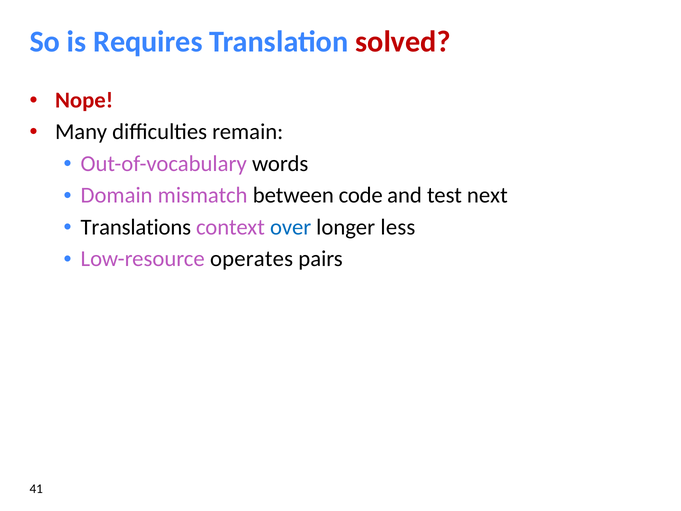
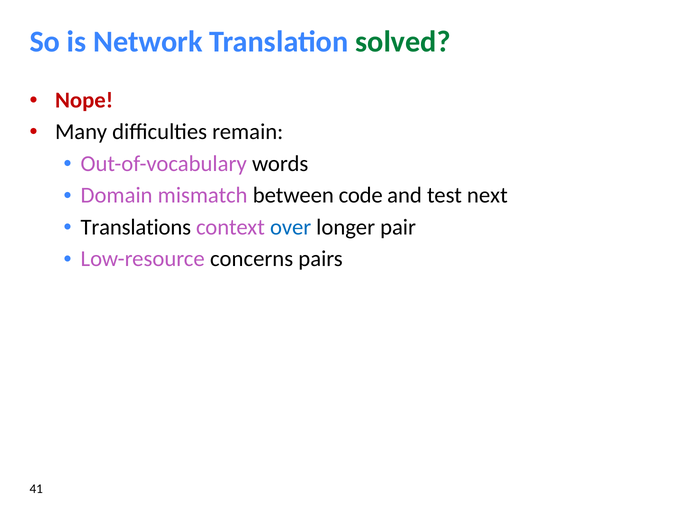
Requires: Requires -> Network (148, 42)
solved colour: red -> green (403, 42)
less: less -> pair (398, 227)
operates: operates -> concerns (252, 259)
